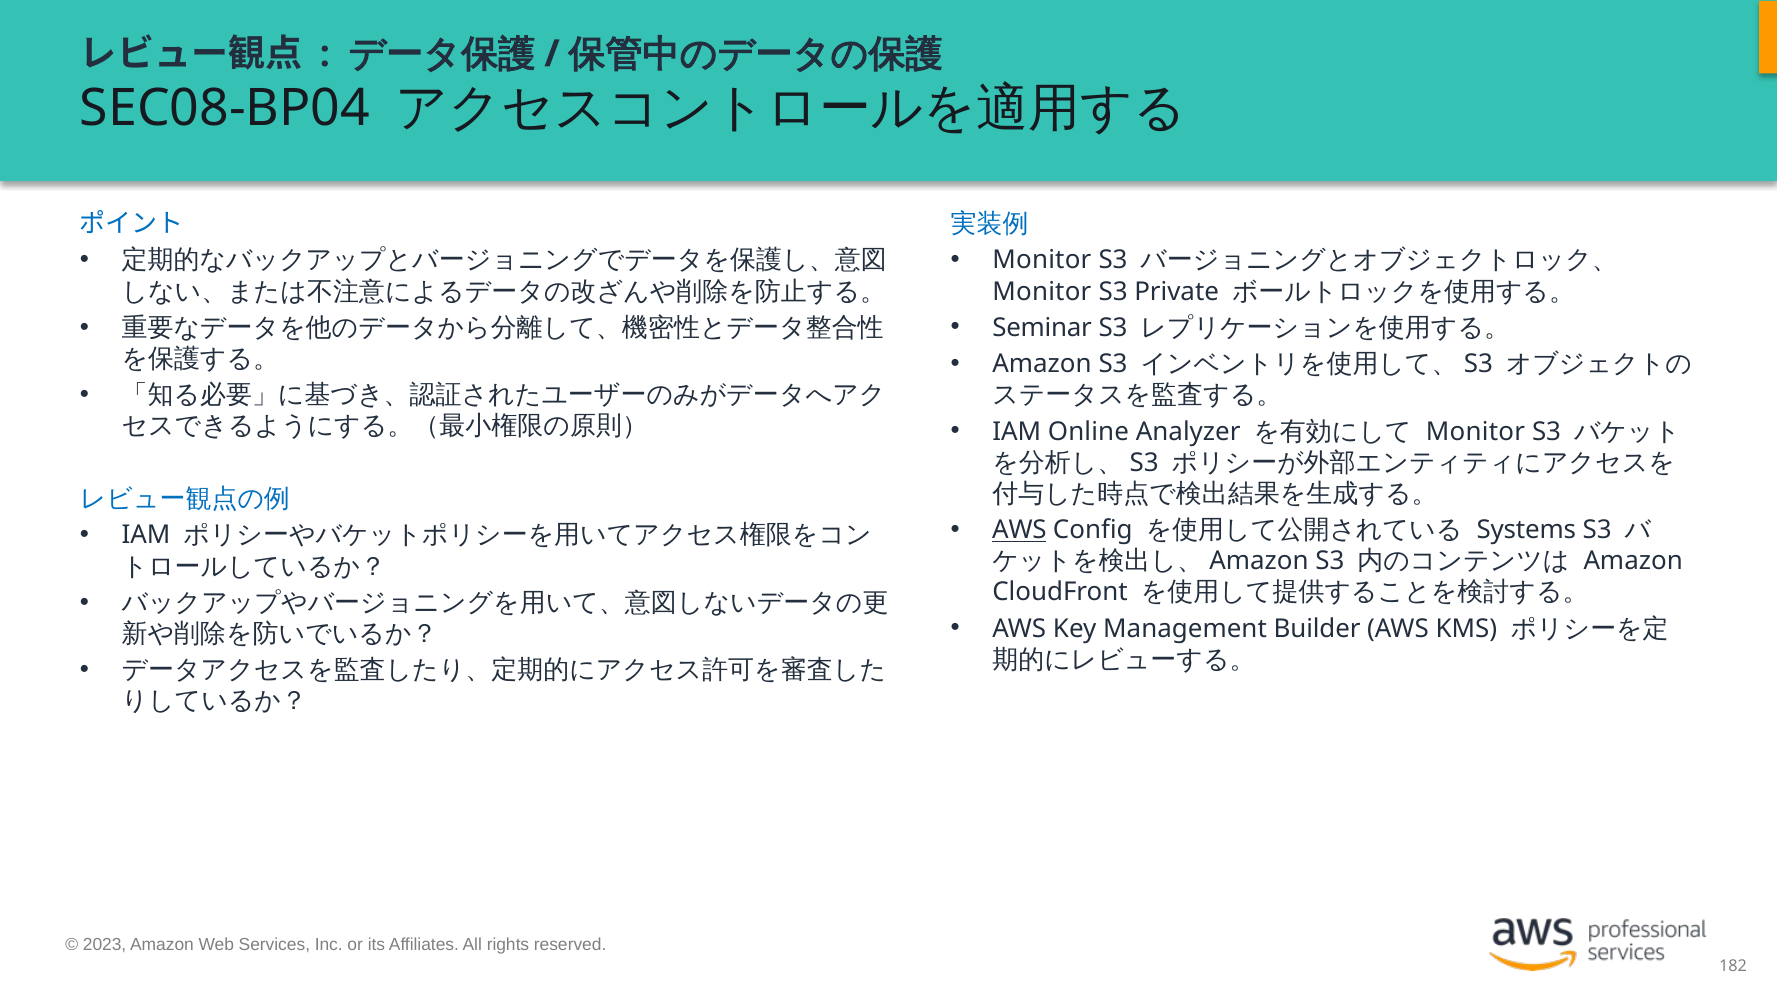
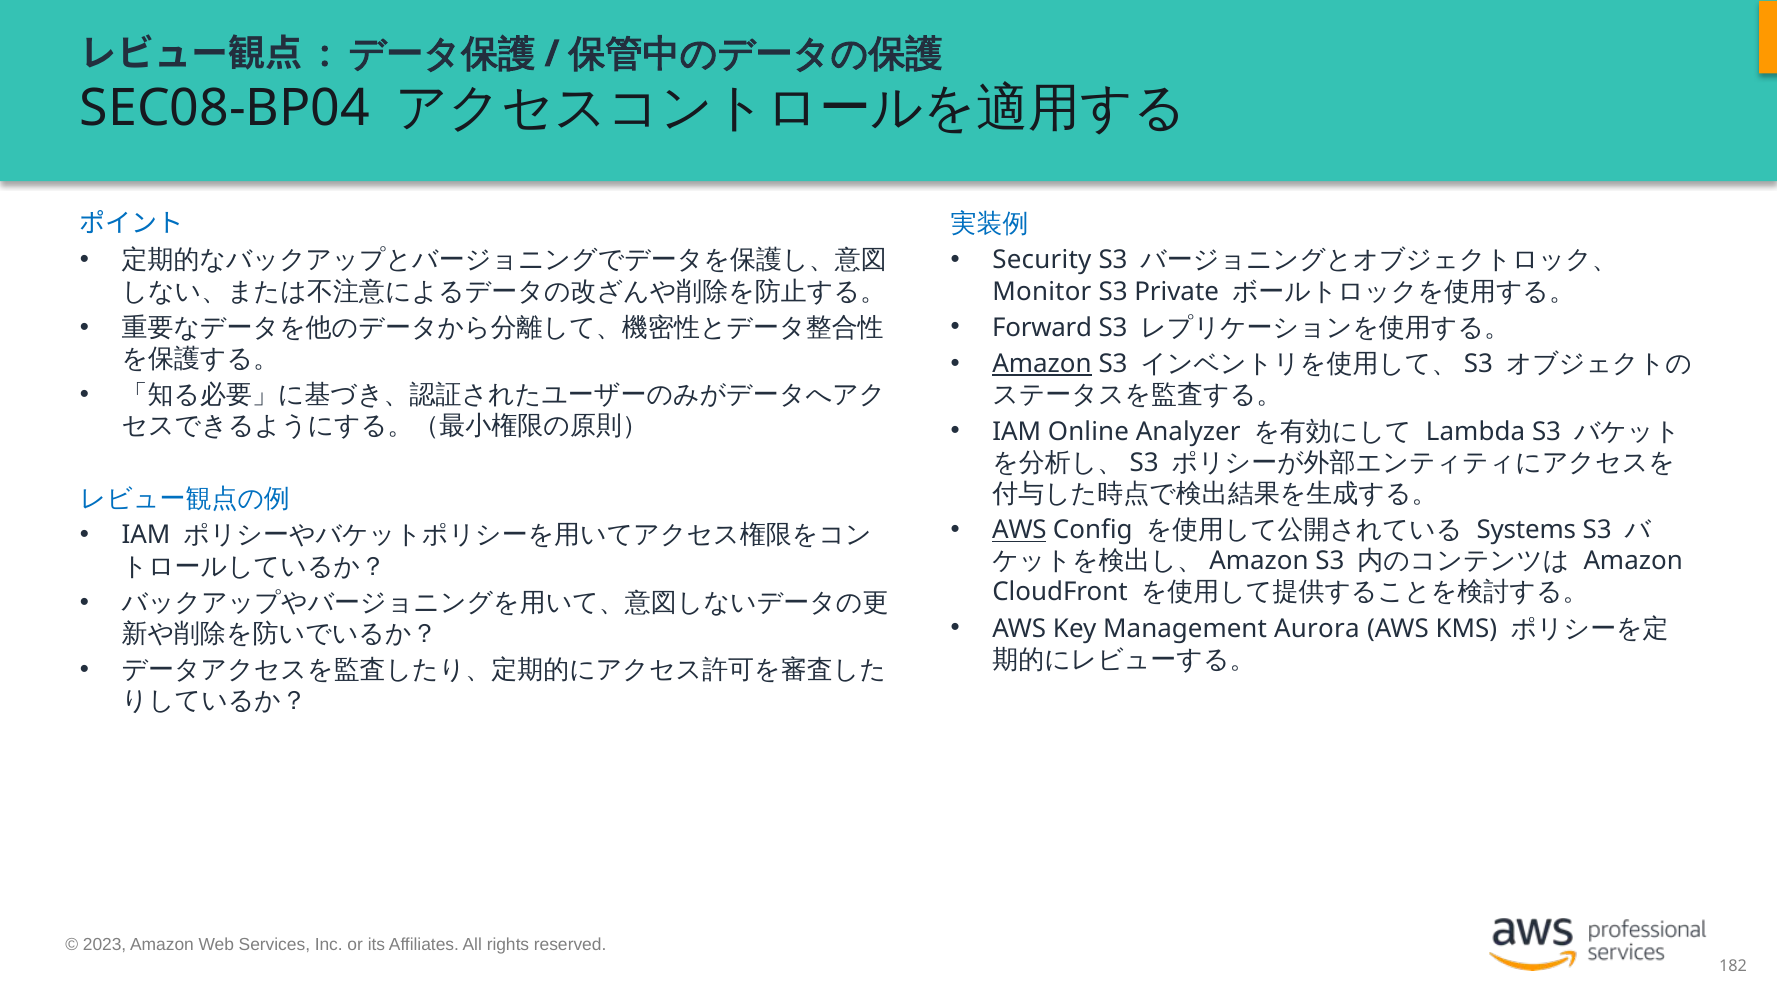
Monitor: Monitor -> Security (1042, 260)
Seminar: Seminar -> Forward (1042, 328)
Amazon underline: none -> present (1042, 364)
Monitor: Monitor -> Lambda (1476, 431)
Builder: Builder -> Aurora (1317, 628)
